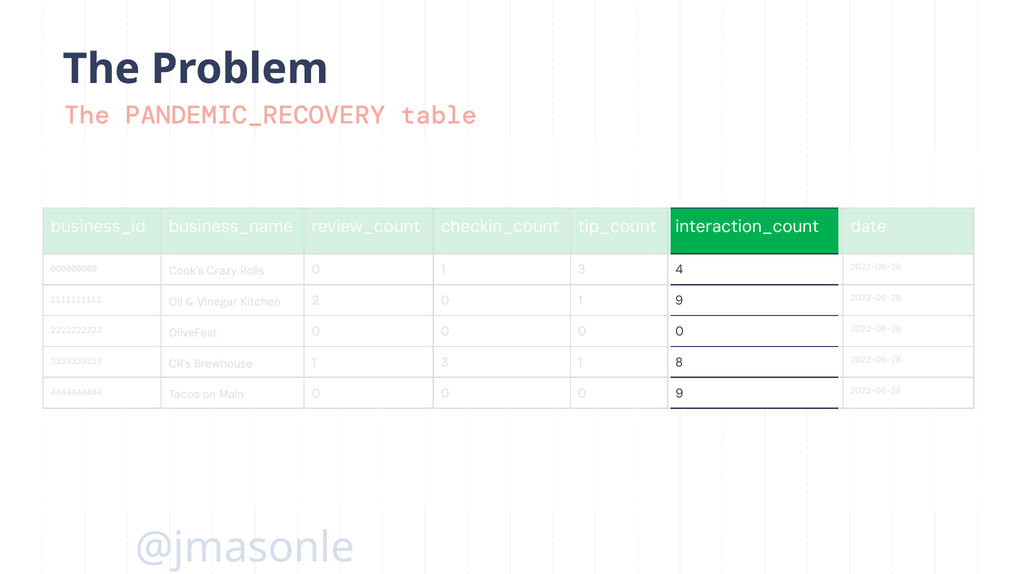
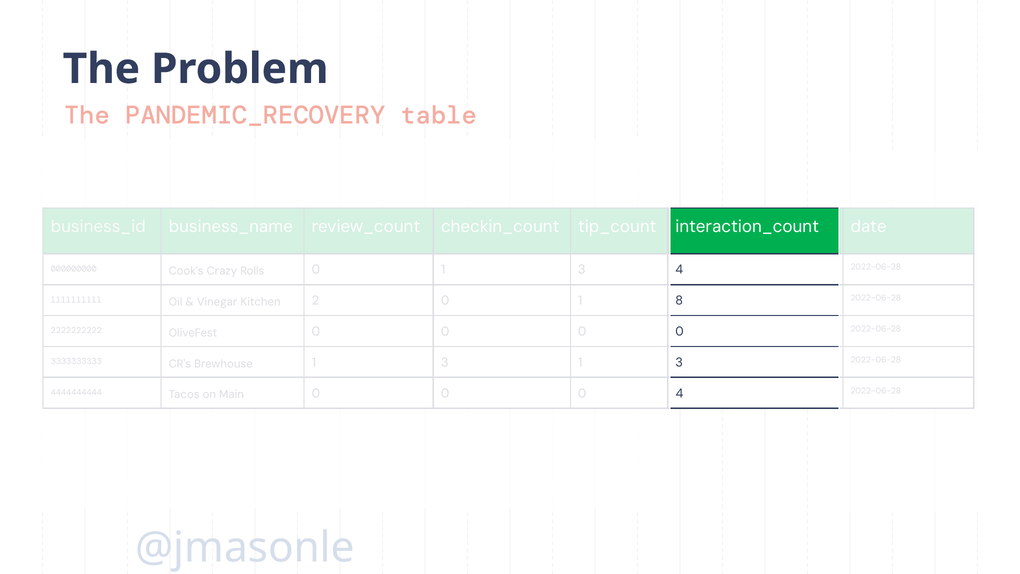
9: 9 -> 8 (679, 301)
8: 8 -> 3 (679, 362)
9: 9 -> 4 (679, 393)
